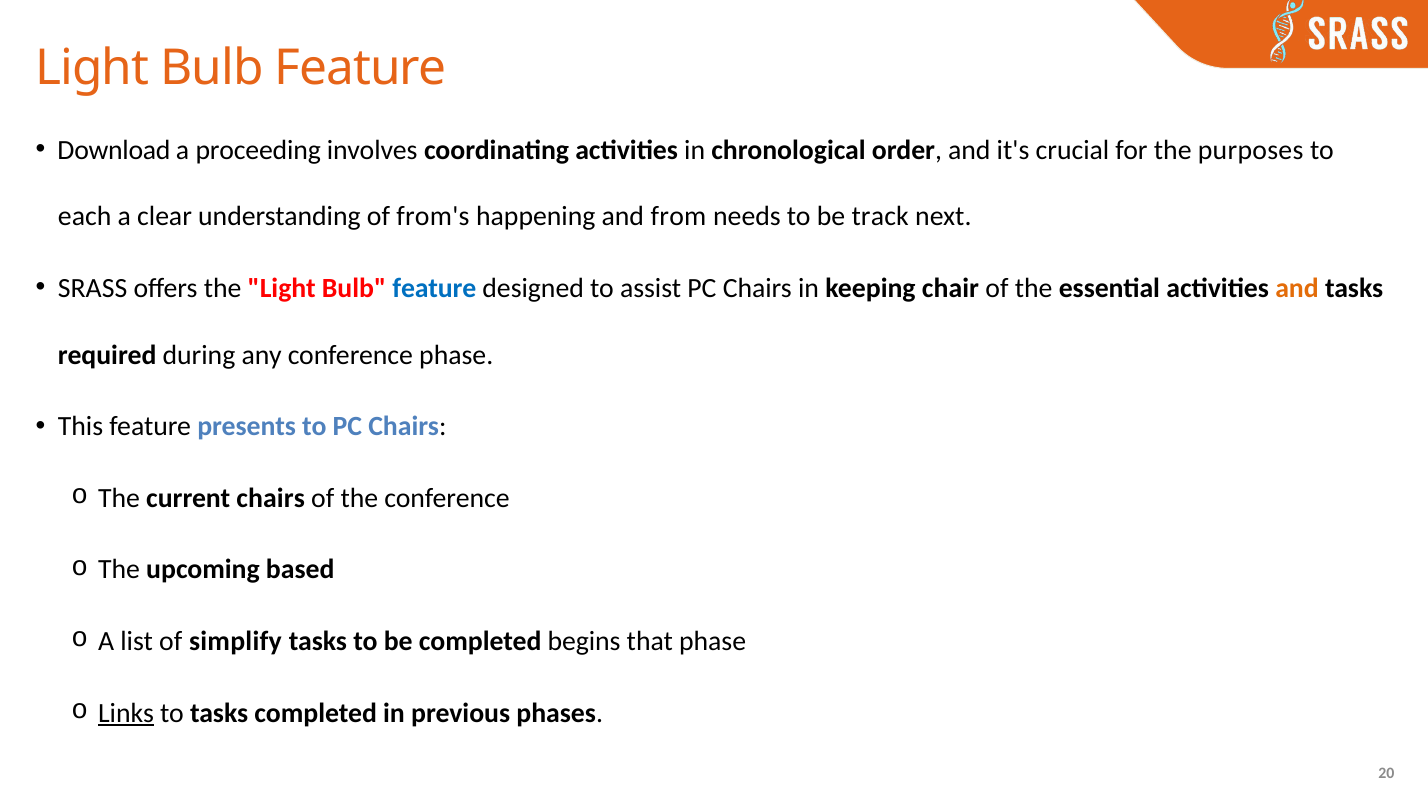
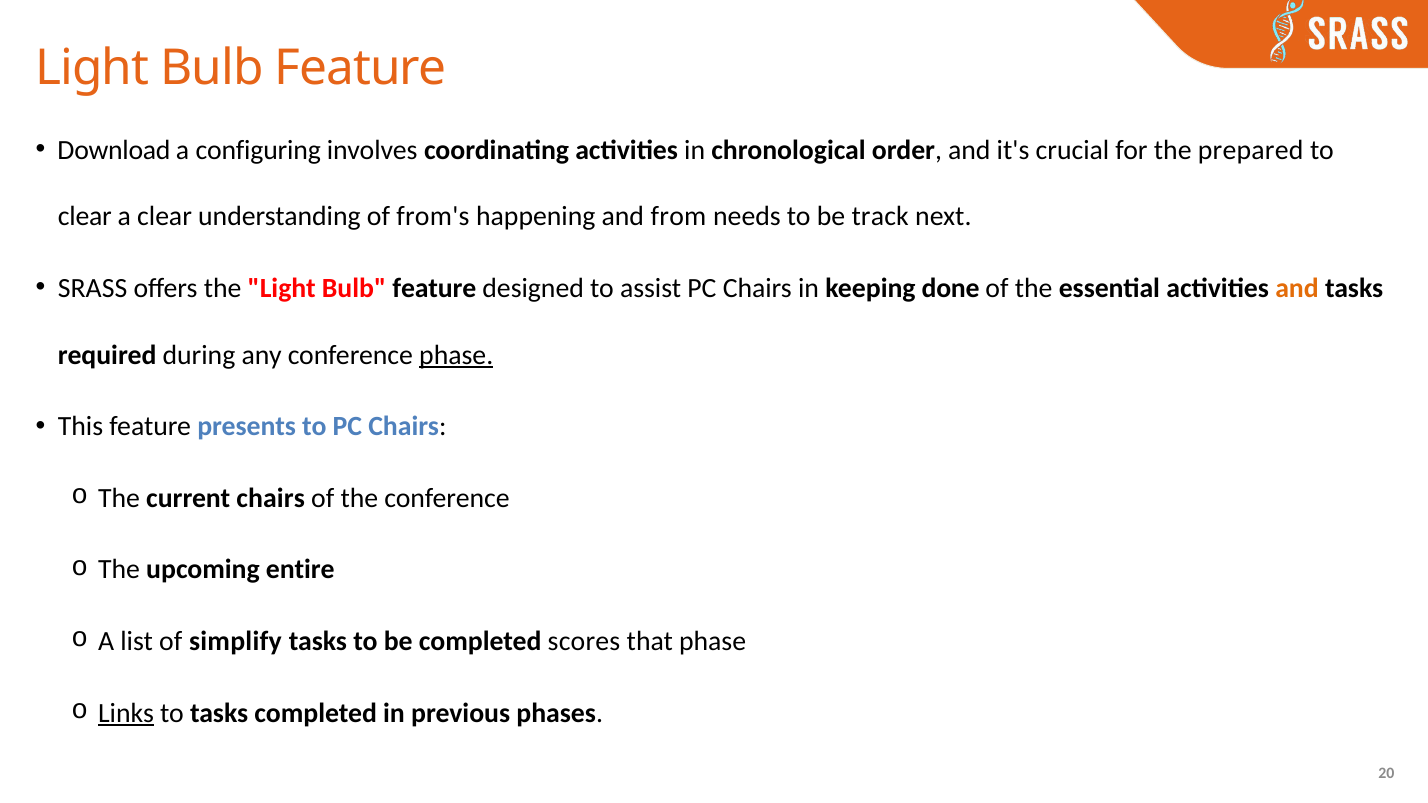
proceeding: proceeding -> configuring (258, 150)
purposes: purposes -> prepared (1251, 150)
each: each -> clear (85, 217)
feature colour: blue -> black (434, 288)
chair: chair -> done (951, 288)
phase underline: none -> present (456, 355)
based: based -> entire (300, 570)
begins: begins -> scores (584, 642)
